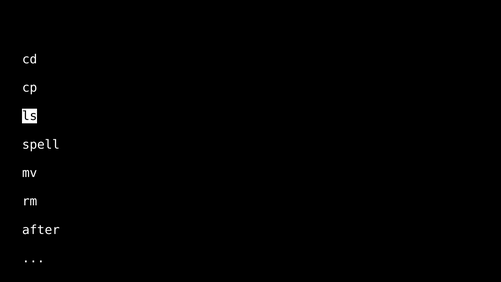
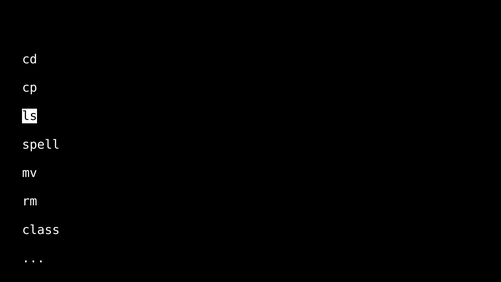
after: after -> class (41, 230)
